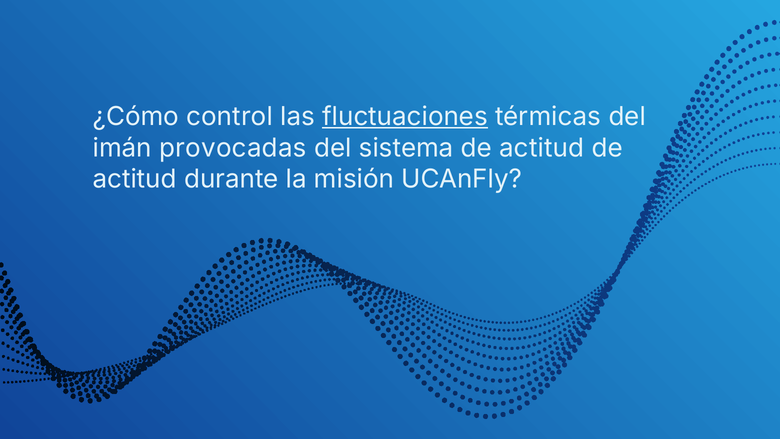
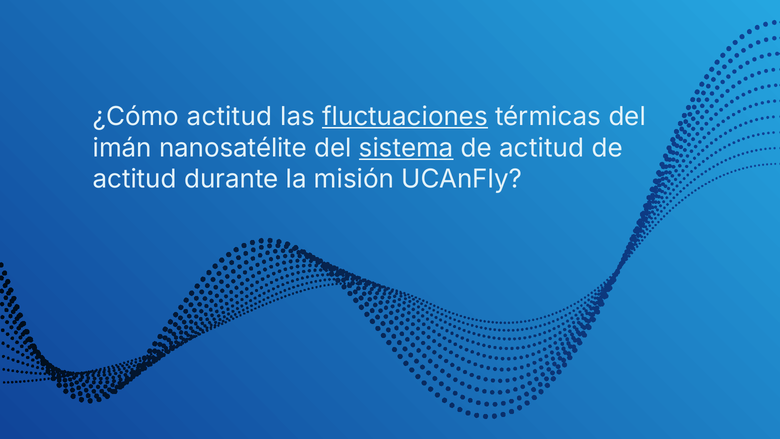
¿Cómo control: control -> actitud (230, 117)
provocadas: provocadas -> nanosatélite (233, 148)
sistema underline: none -> present (406, 148)
